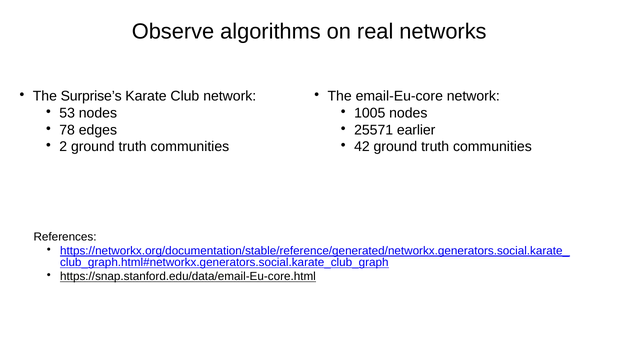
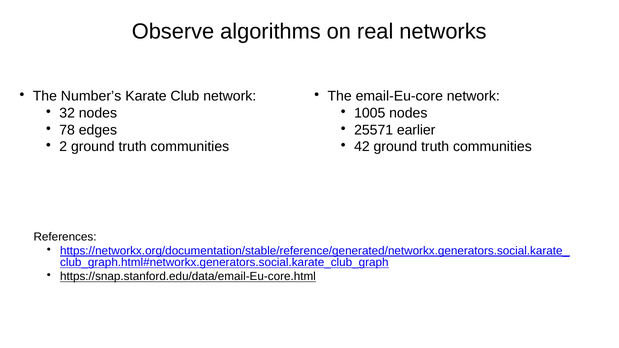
Surprise’s: Surprise’s -> Number’s (91, 96)
53: 53 -> 32 (67, 113)
